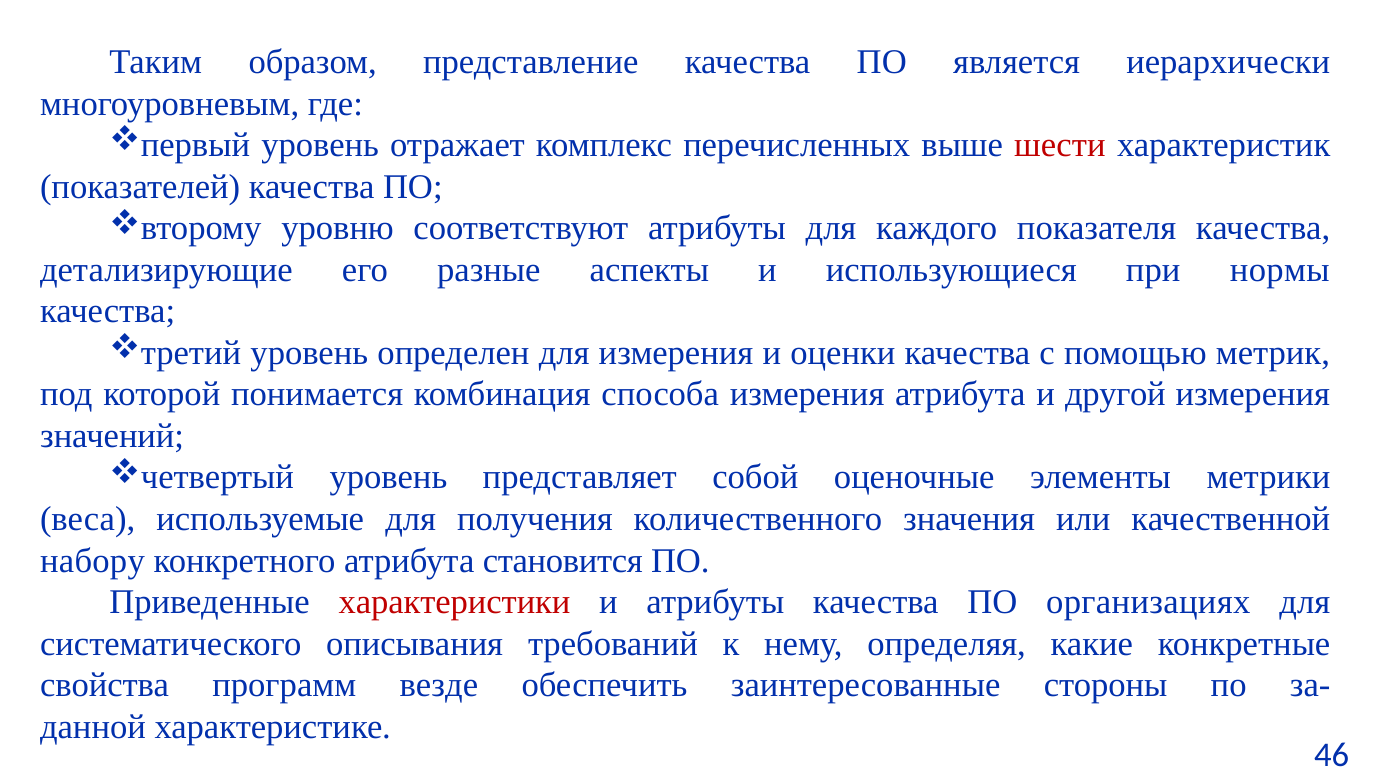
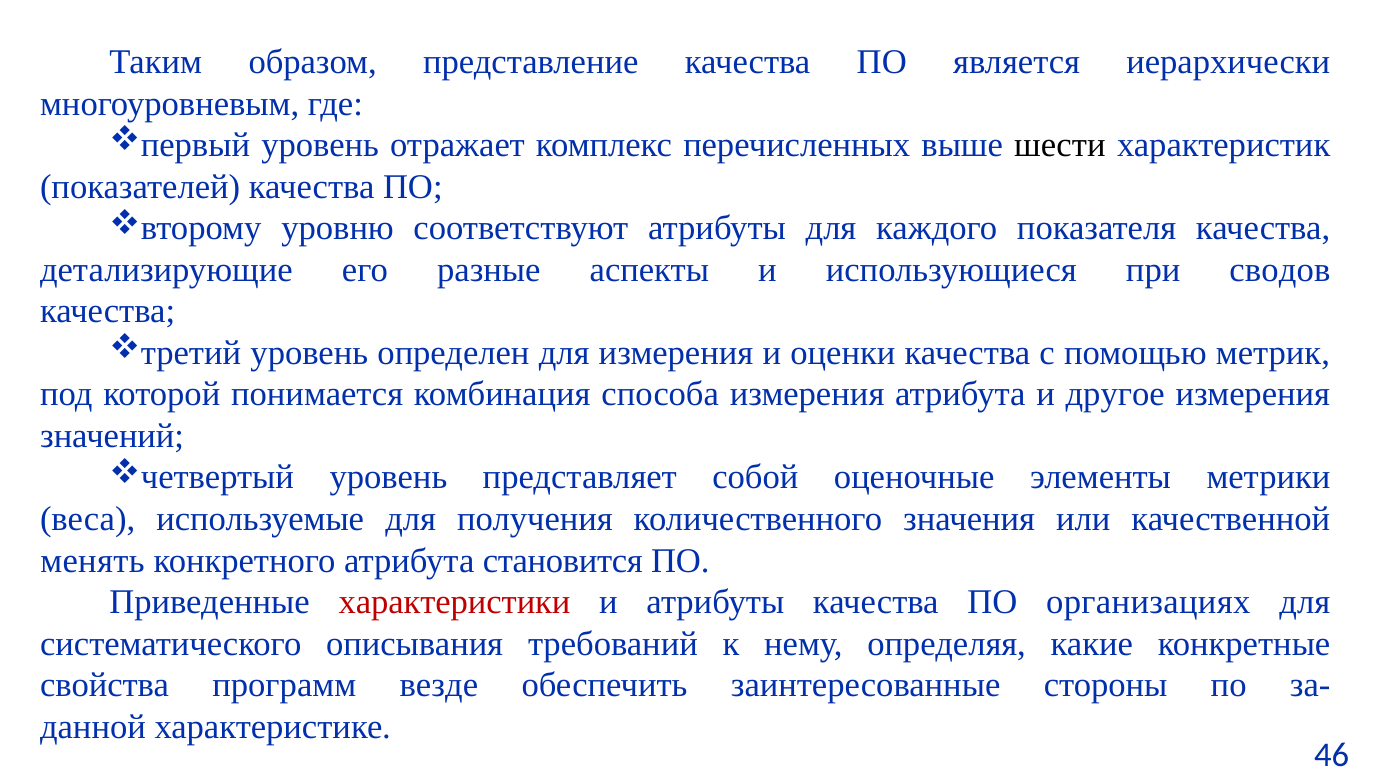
шести colour: red -> black (1060, 145)
нормы: нормы -> сводов (1280, 270)
другой: другой -> другое (1115, 394)
набору: набору -> менять (92, 561)
